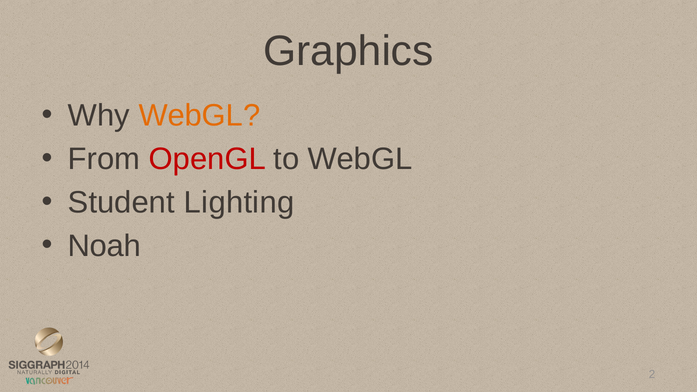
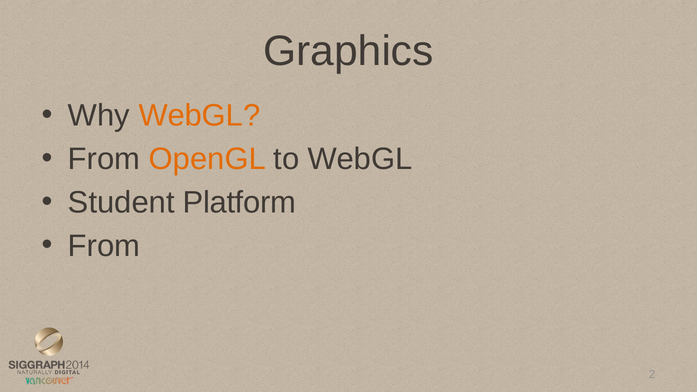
OpenGL colour: red -> orange (207, 159)
Lighting: Lighting -> Platform (239, 202)
Noah: Noah -> From (104, 246)
